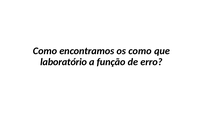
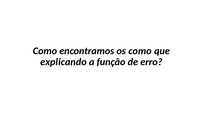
laboratório: laboratório -> explicando (64, 62)
